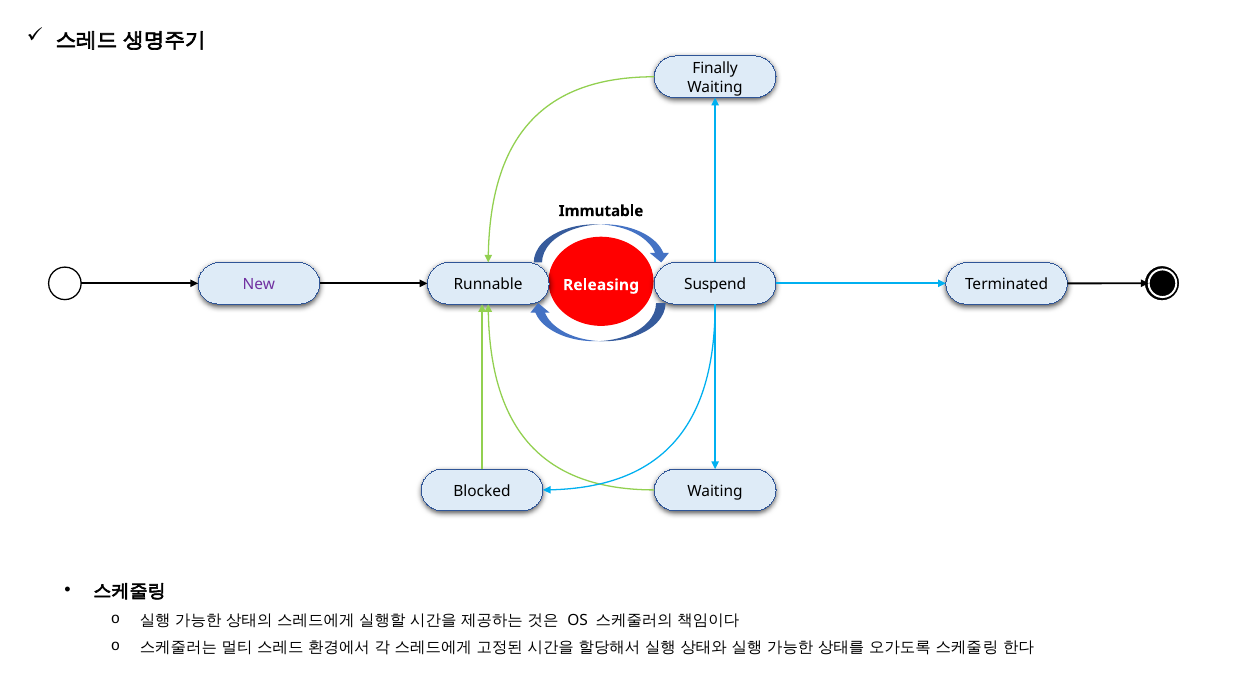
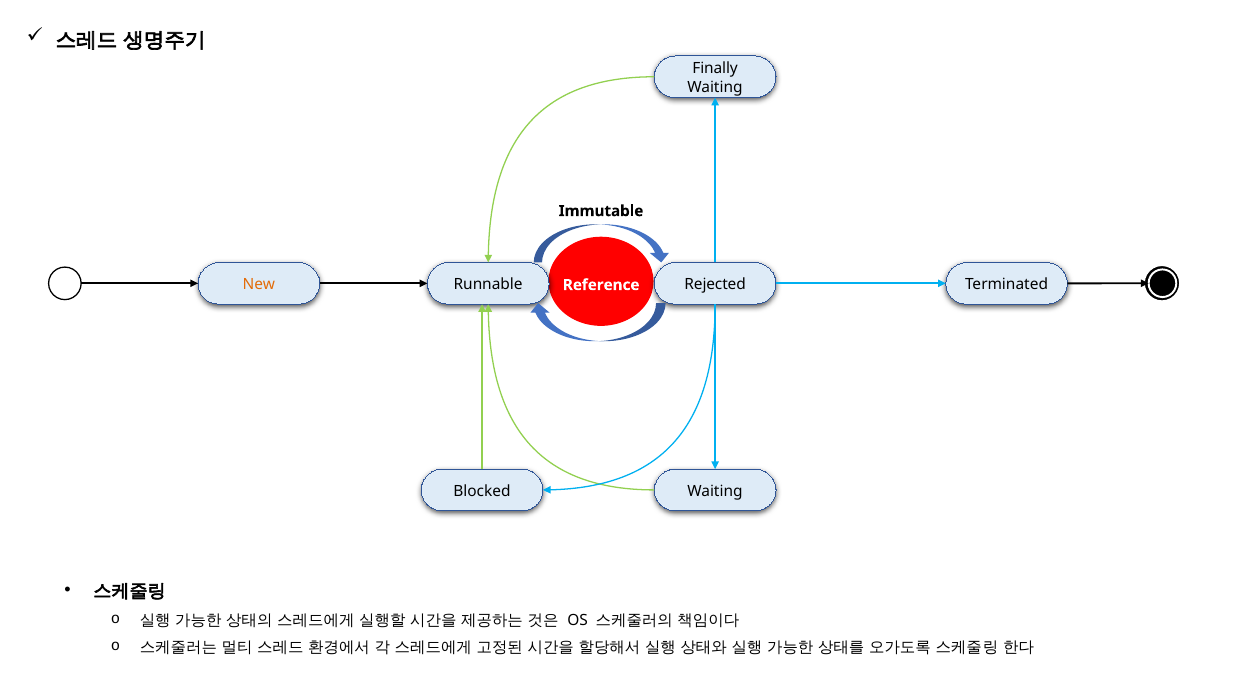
New colour: purple -> orange (259, 285)
Suspend: Suspend -> Rejected (715, 285)
Releasing: Releasing -> Reference (601, 285)
